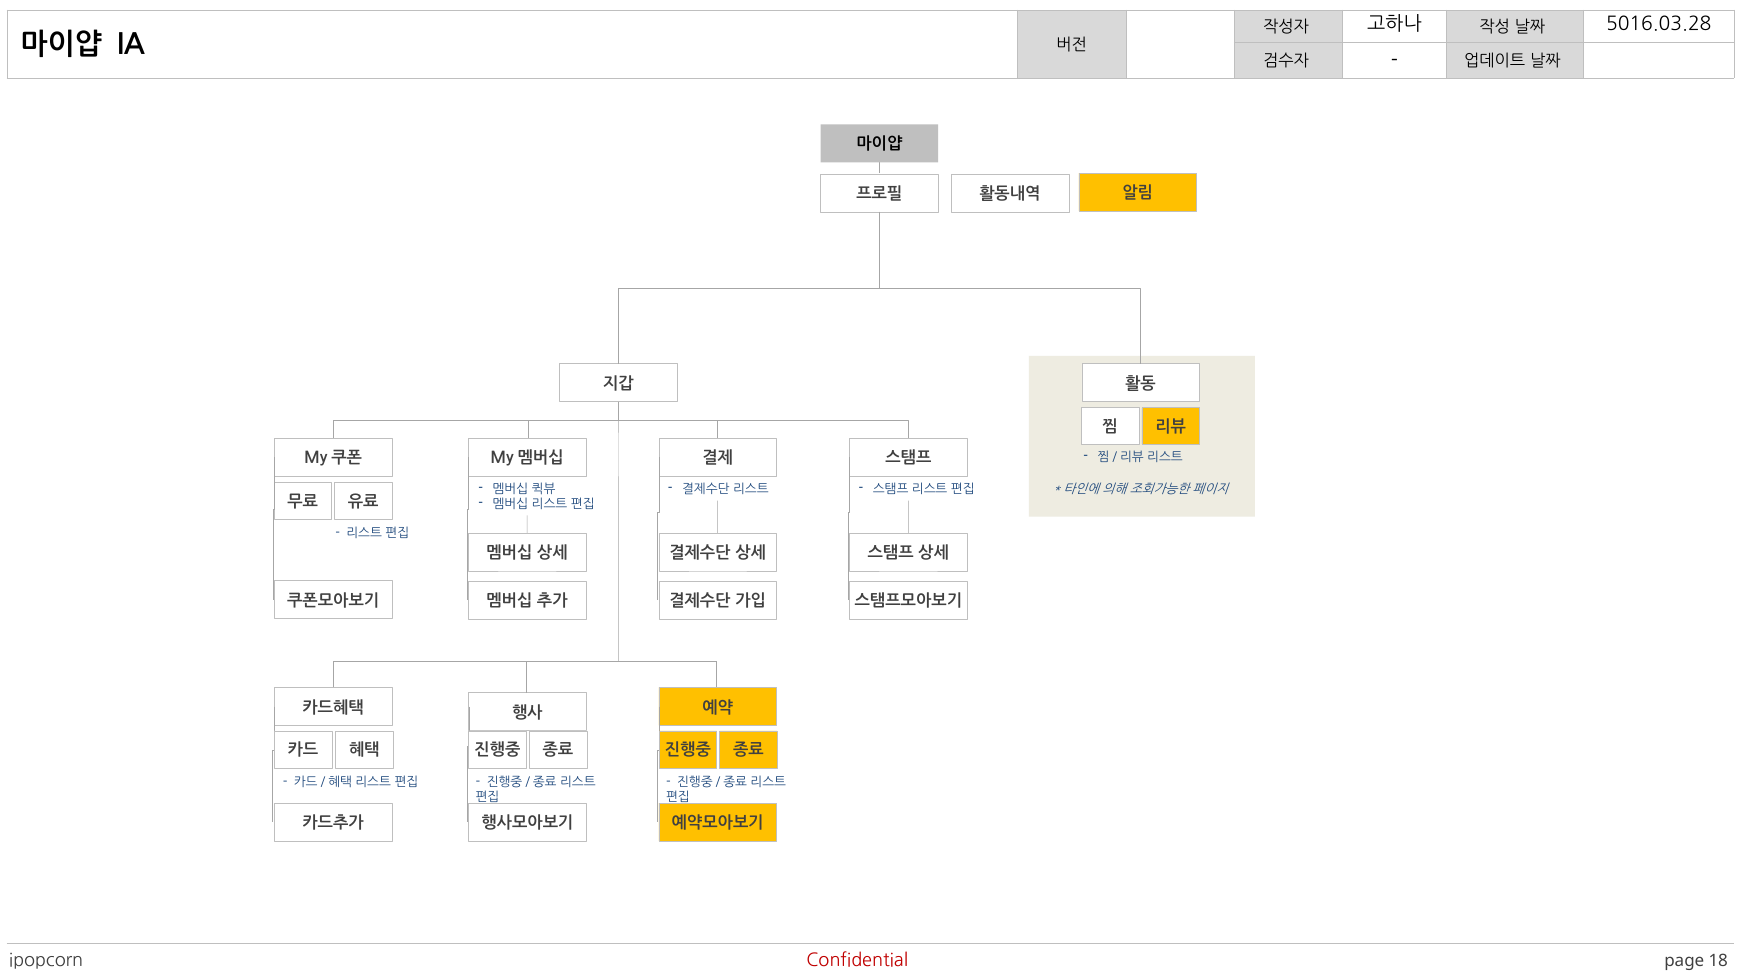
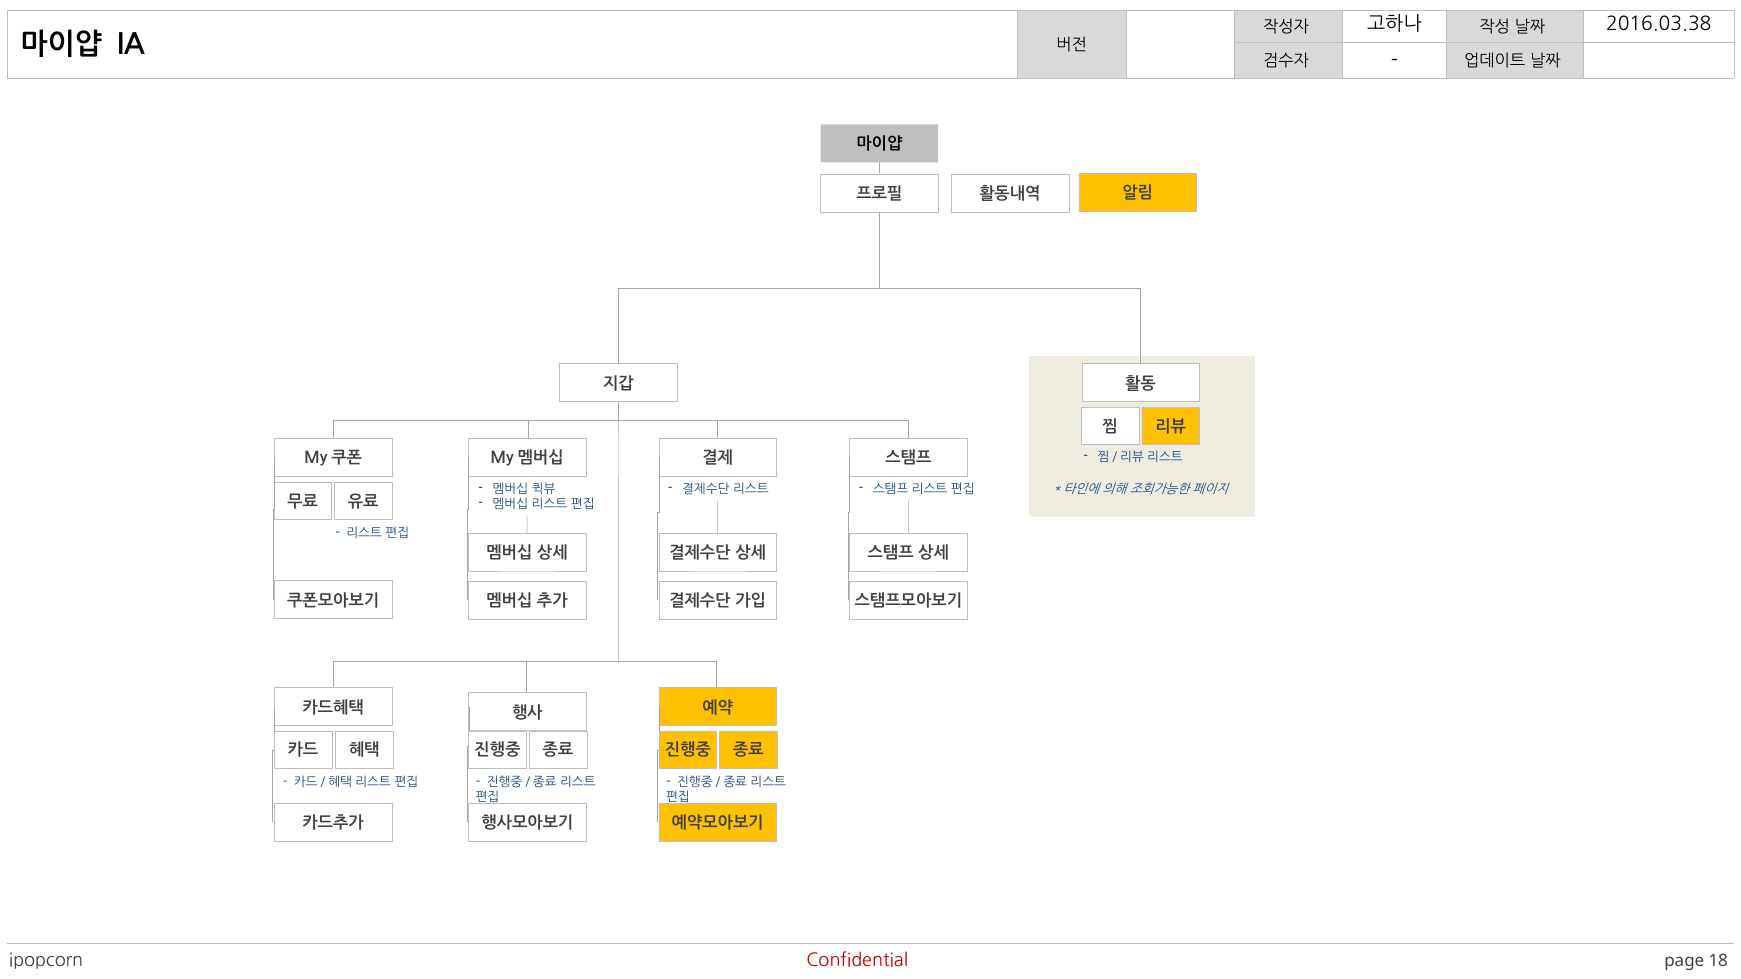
5016.03.28: 5016.03.28 -> 2016.03.38 (1659, 25)
